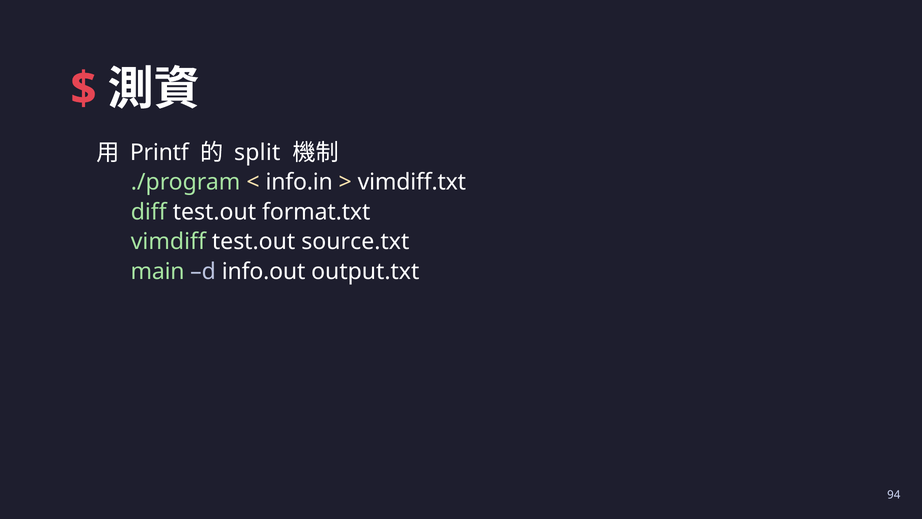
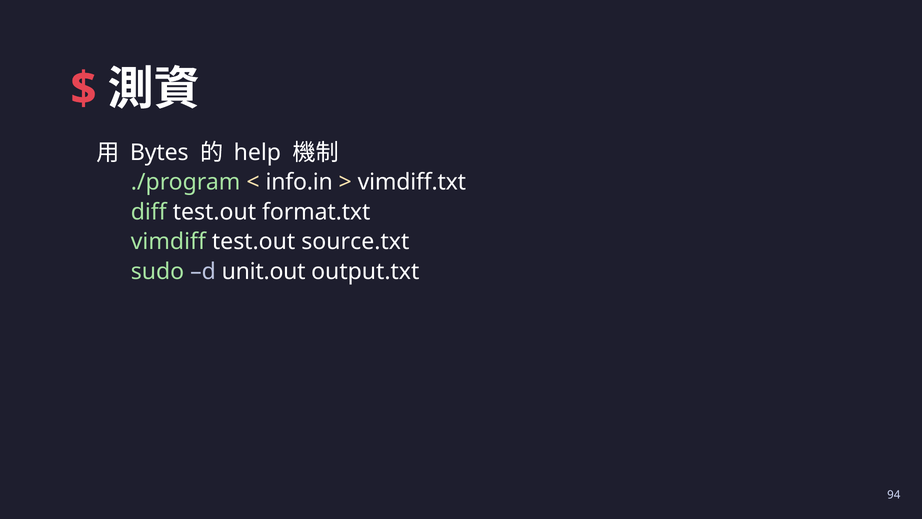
Printf: Printf -> Bytes (159, 153)
split: split -> help (257, 153)
main: main -> sudo (157, 271)
info.out: info.out -> unit.out (264, 271)
